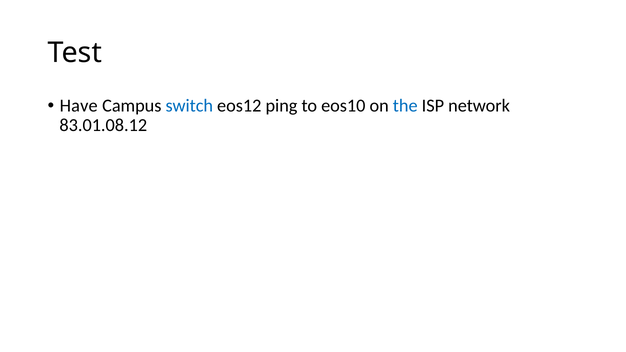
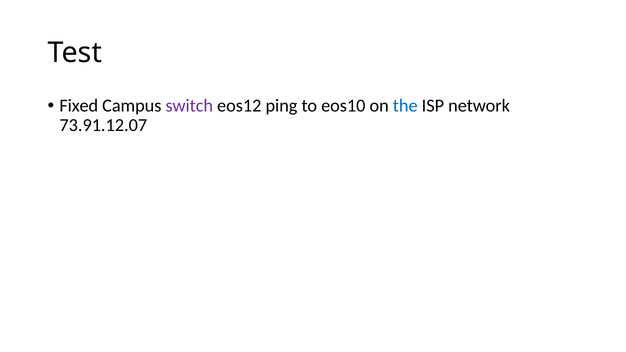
Have: Have -> Fixed (79, 106)
switch colour: blue -> purple (189, 106)
83.01.08.12: 83.01.08.12 -> 73.91.12.07 (103, 125)
